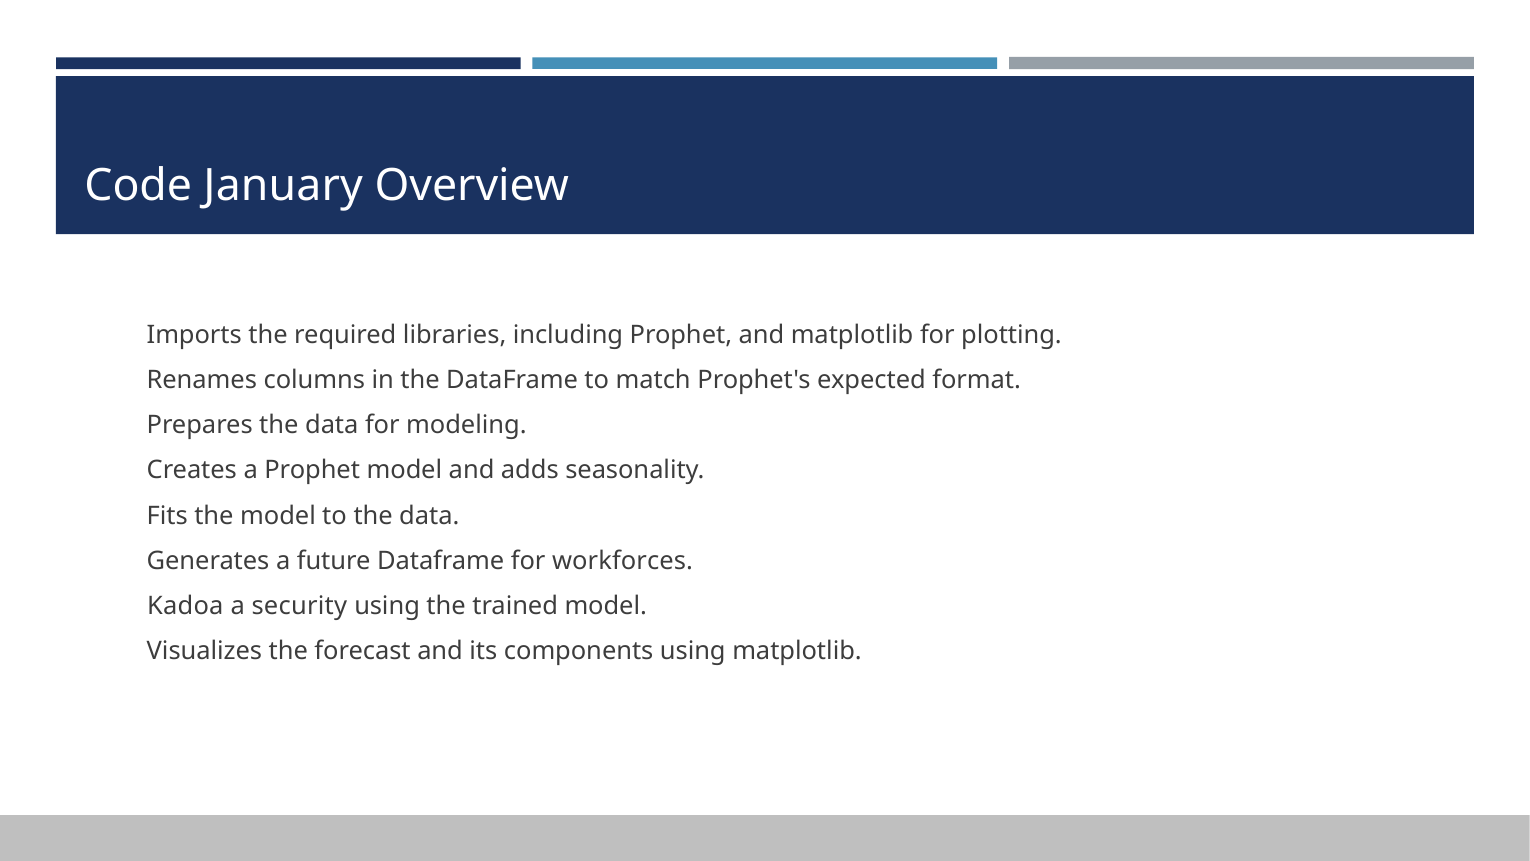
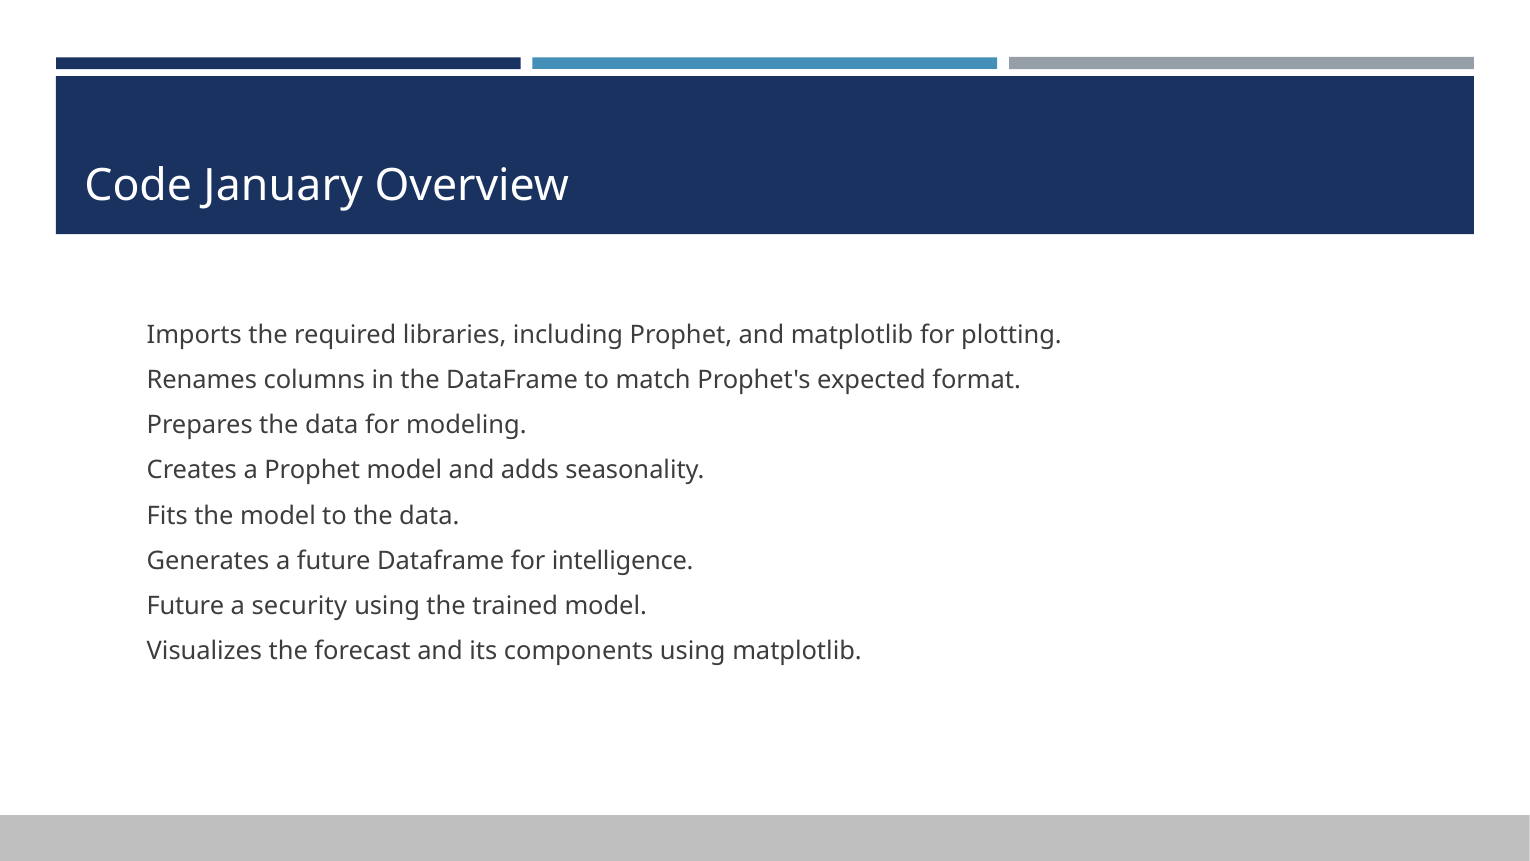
workforces: workforces -> intelligence (623, 561)
Kadoa: Kadoa -> Future (186, 606)
